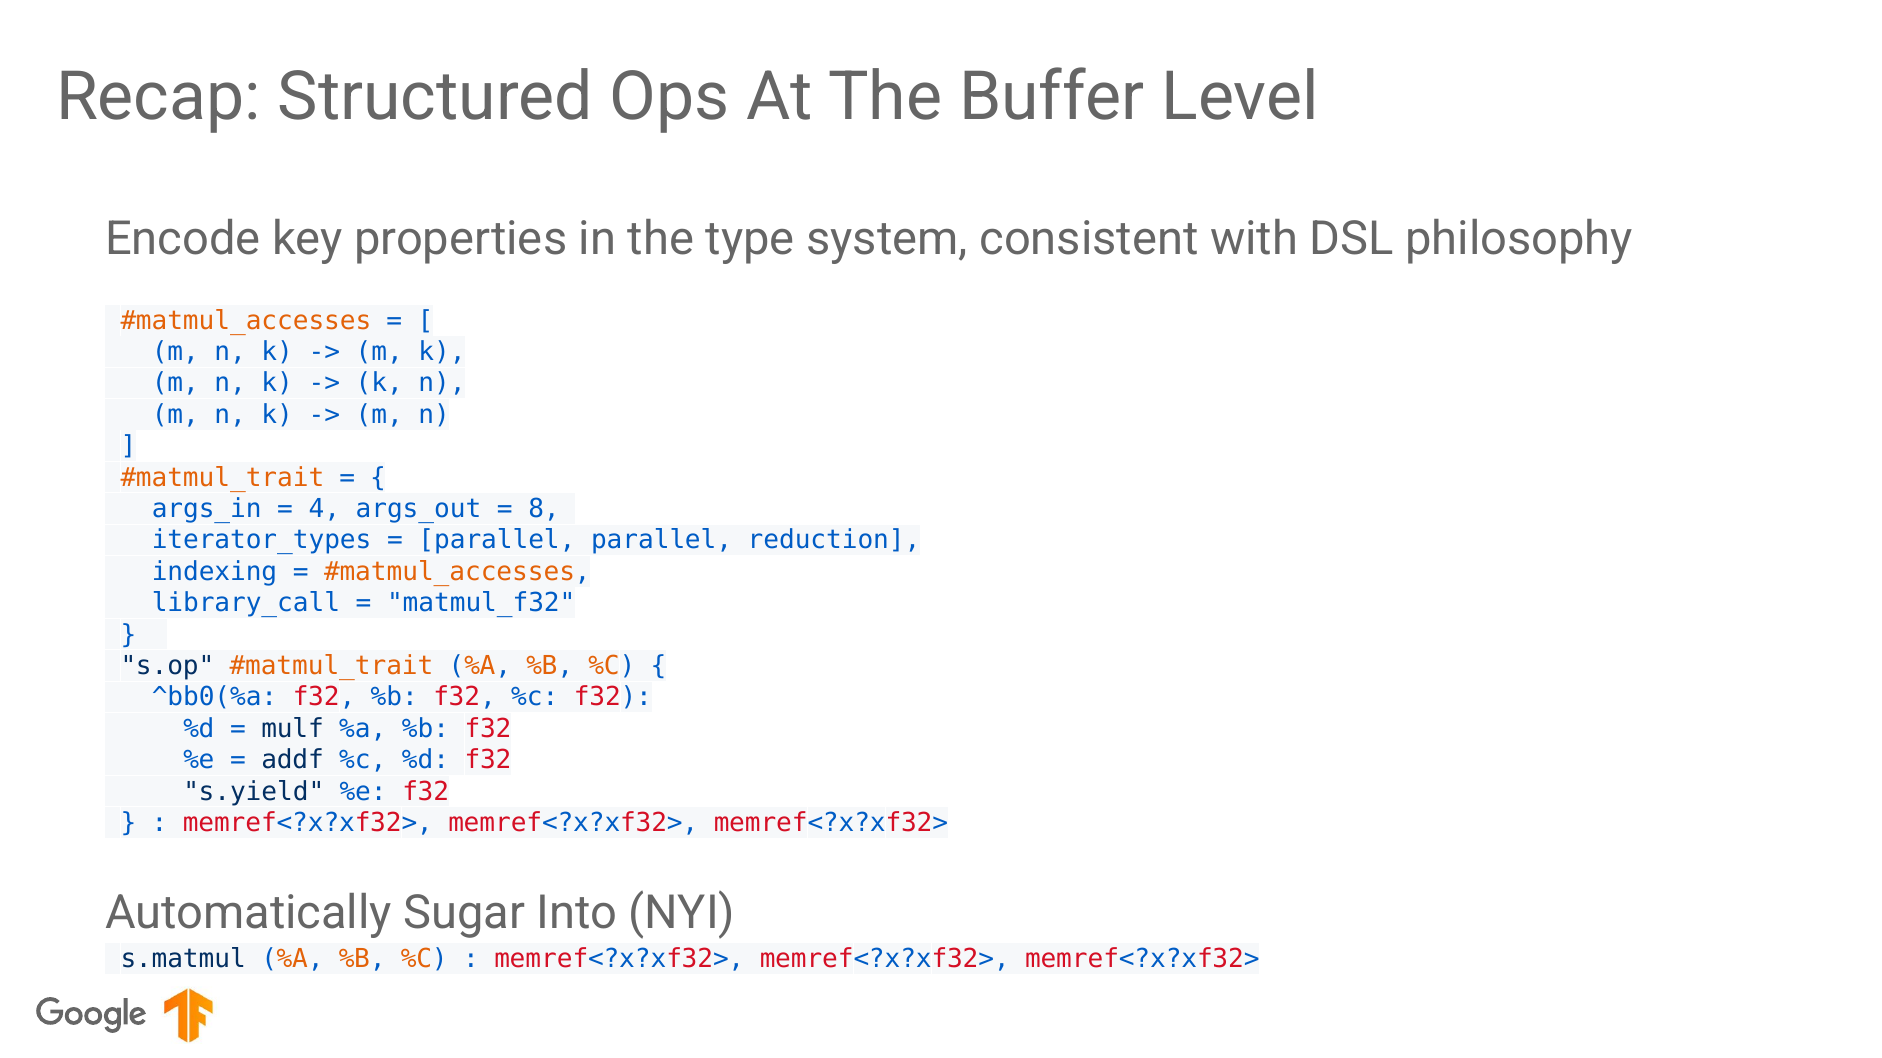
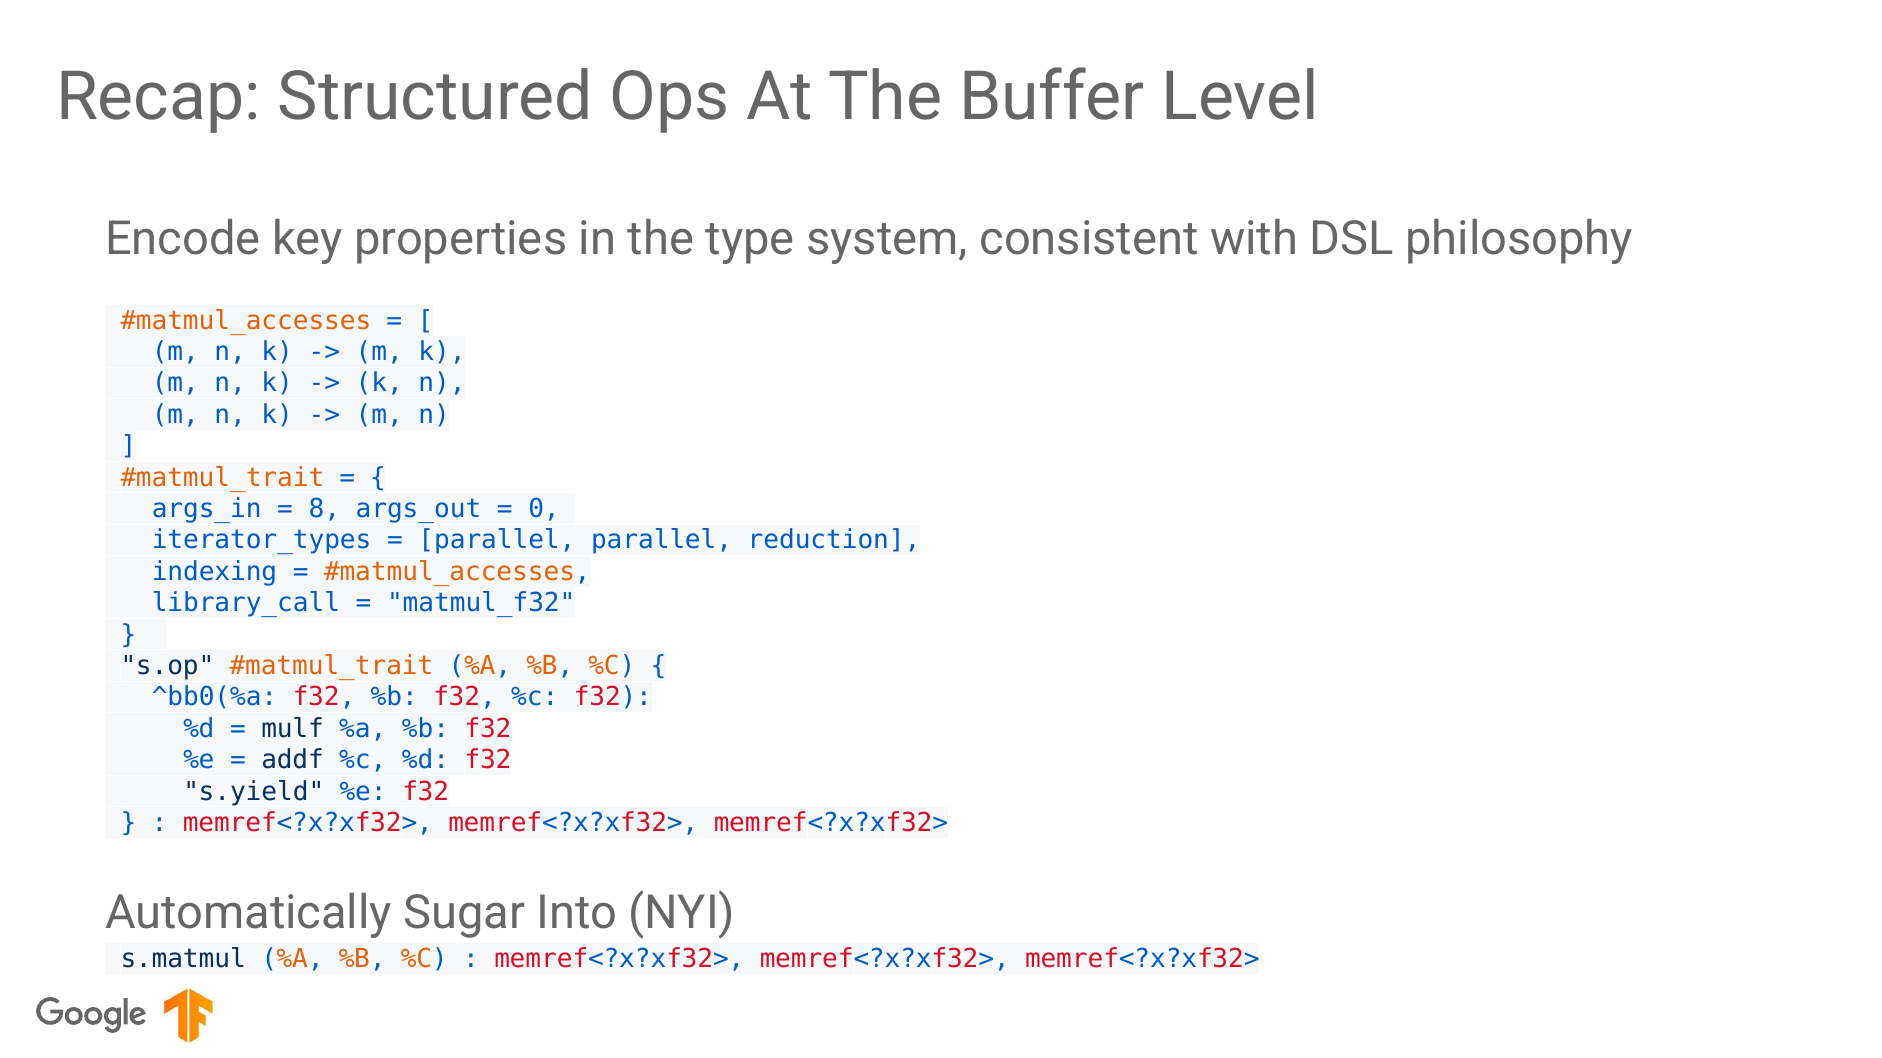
4: 4 -> 8 (324, 509)
8: 8 -> 0 (544, 509)
